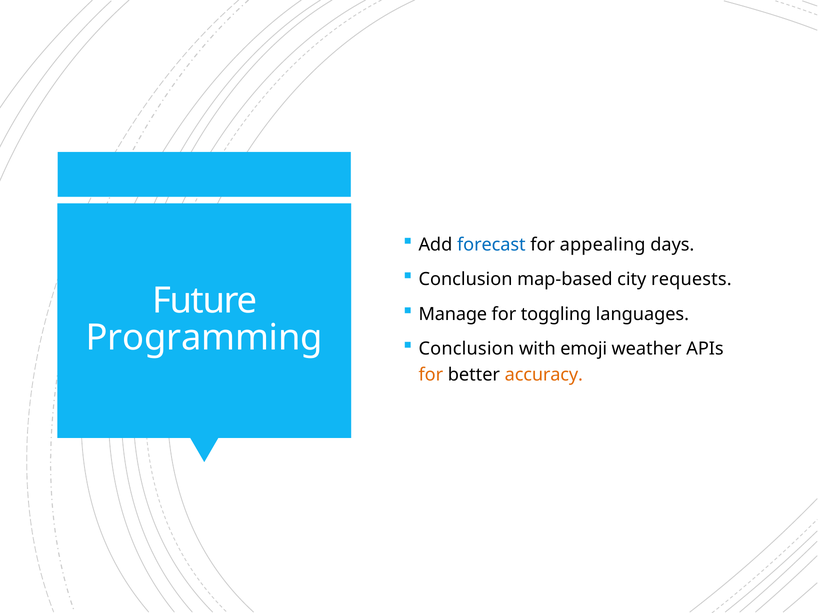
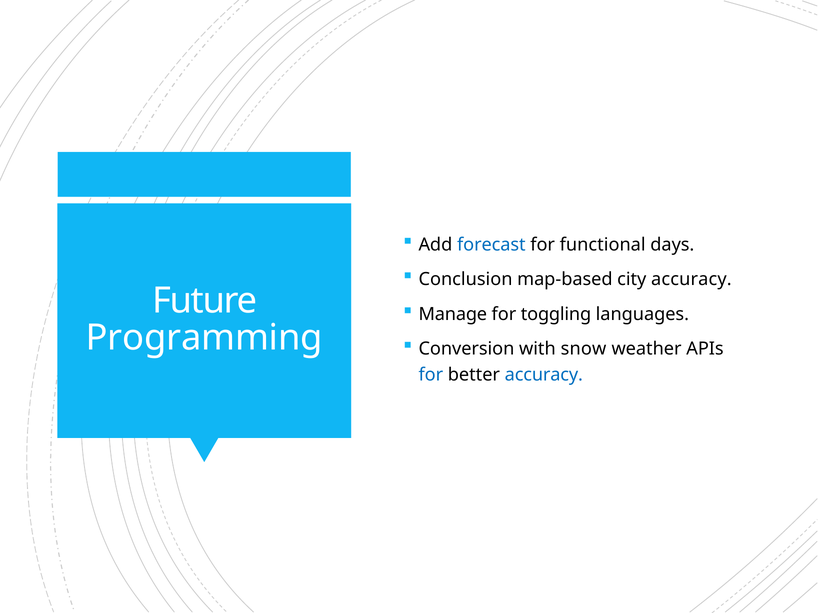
appealing: appealing -> functional (603, 245)
city requests: requests -> accuracy (691, 280)
Conclusion: Conclusion -> Conversion (466, 349)
emoji: emoji -> snow (584, 349)
for colour: orange -> blue (431, 375)
accuracy colour: orange -> blue (544, 375)
